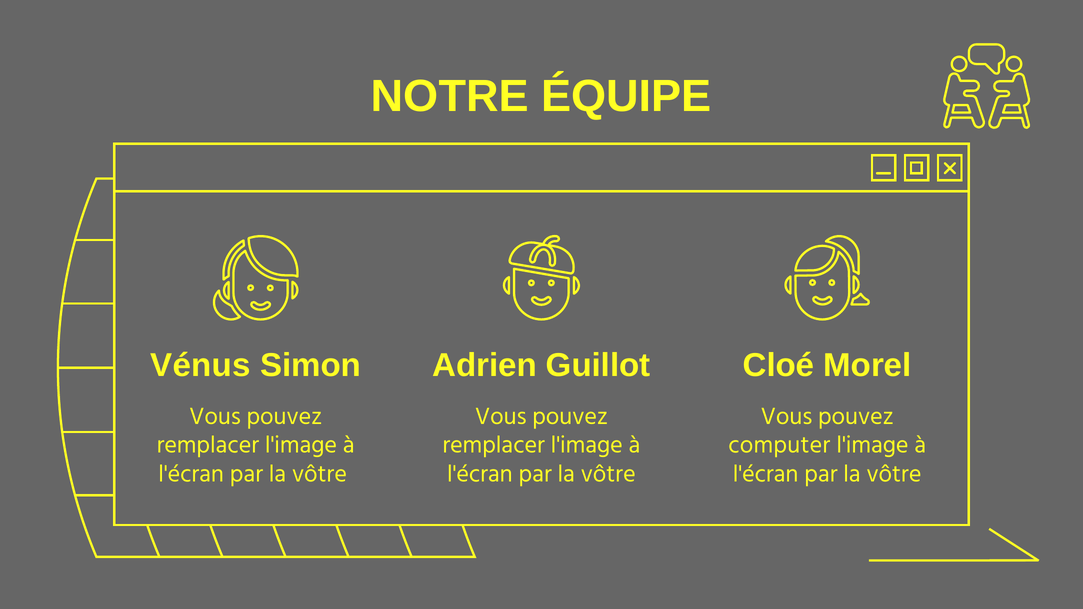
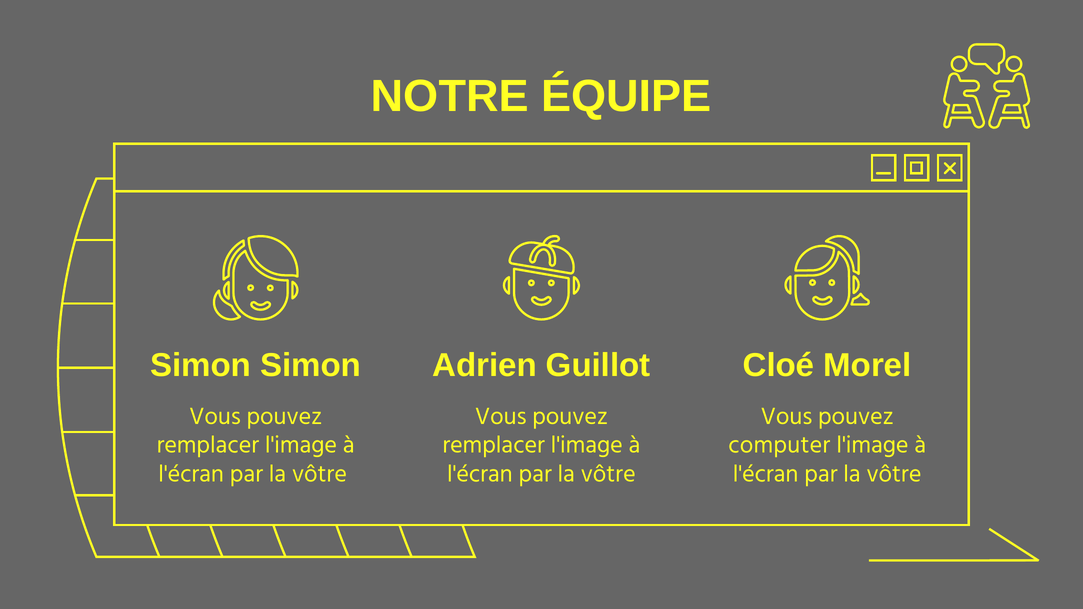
Vénus: Vénus -> Simon (201, 365)
